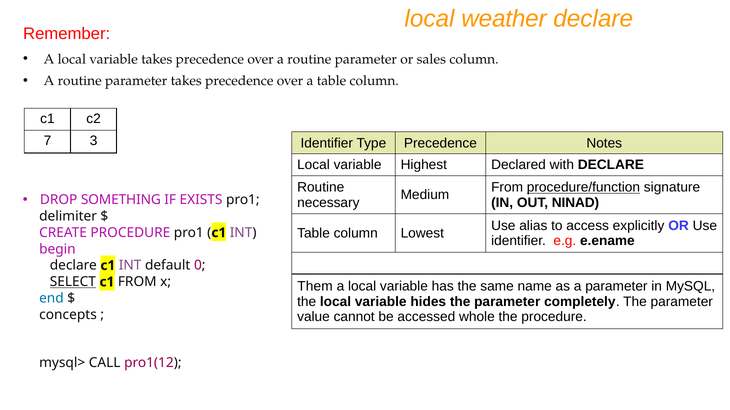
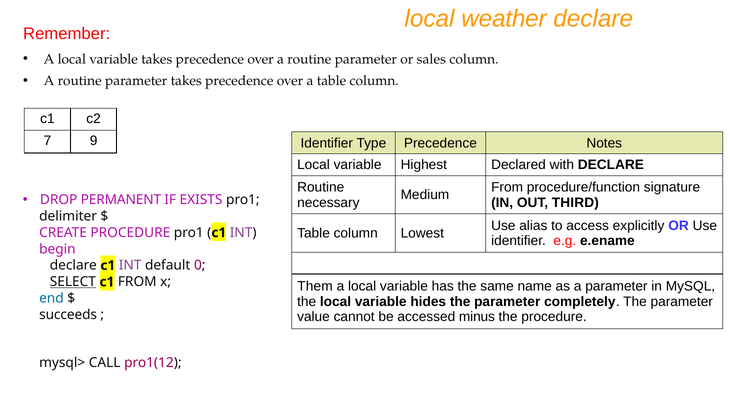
3: 3 -> 9 (94, 141)
procedure/function underline: present -> none (583, 188)
SOMETHING: SOMETHING -> PERMANENT (121, 200)
NINAD: NINAD -> THIRD (575, 203)
whole: whole -> minus (477, 317)
concepts: concepts -> succeeds (68, 315)
